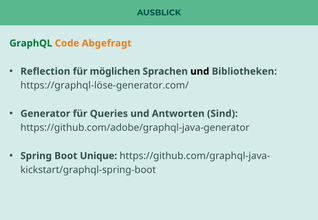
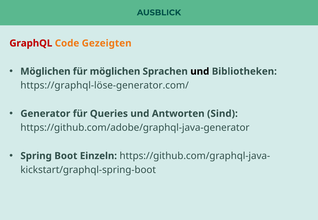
GraphQL colour: green -> red (31, 43)
Abgefragt: Abgefragt -> Gezeigten (107, 43)
Reflection: Reflection -> Möglichen (45, 71)
Unique: Unique -> Einzeln (98, 156)
